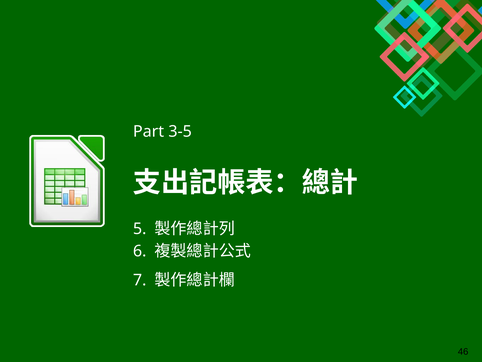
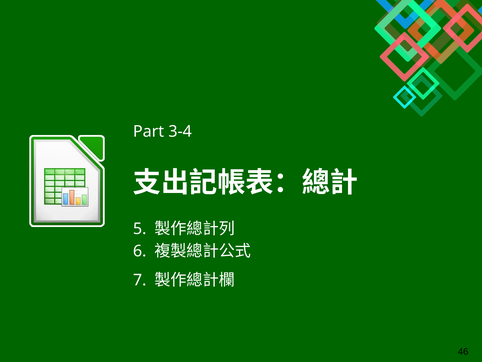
3-5: 3-5 -> 3-4 (180, 131)
